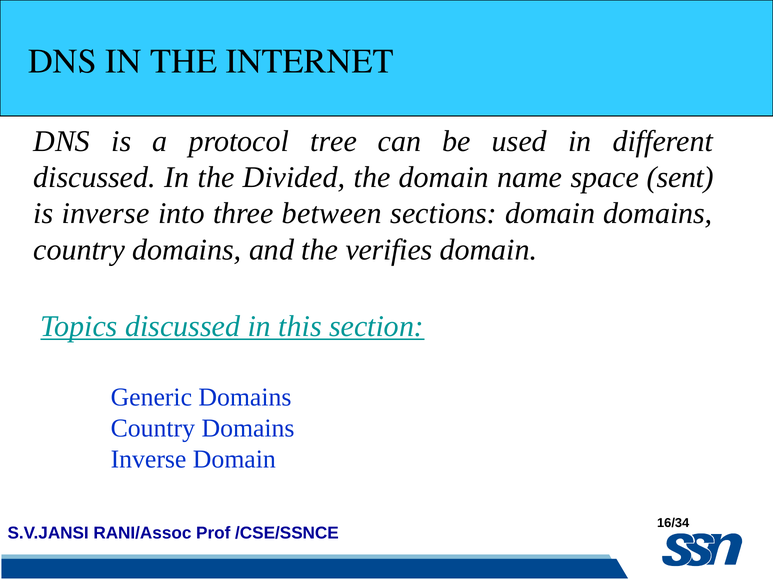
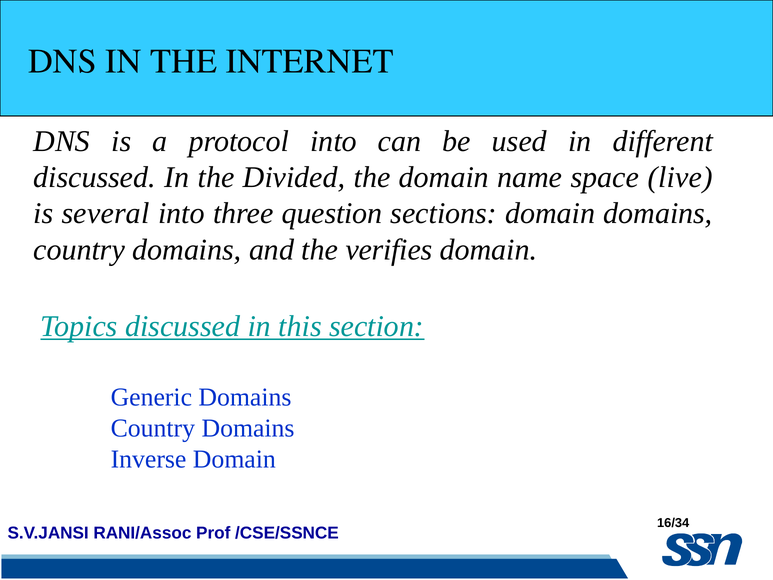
protocol tree: tree -> into (334, 141)
sent: sent -> live (680, 177)
is inverse: inverse -> several (106, 213)
between: between -> question (332, 213)
